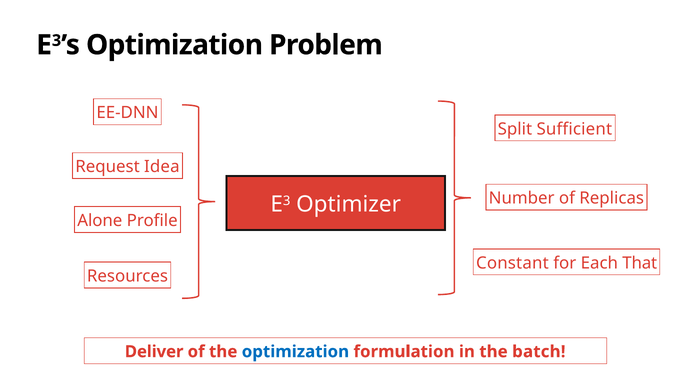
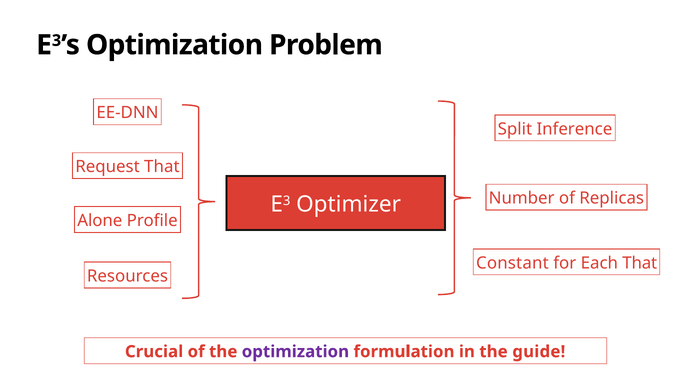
Sufficient: Sufficient -> Inference (574, 129)
Request Idea: Idea -> That (162, 167)
Deliver: Deliver -> Crucial (154, 351)
optimization colour: blue -> purple (295, 351)
batch: batch -> guide (539, 351)
